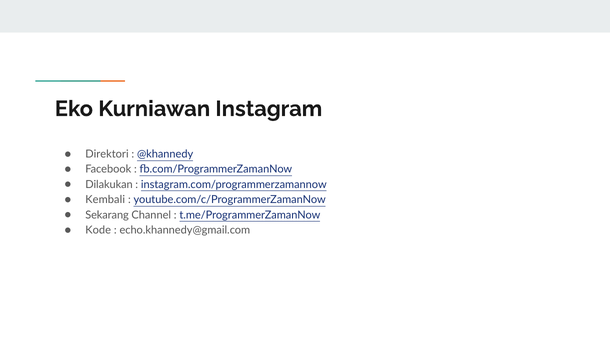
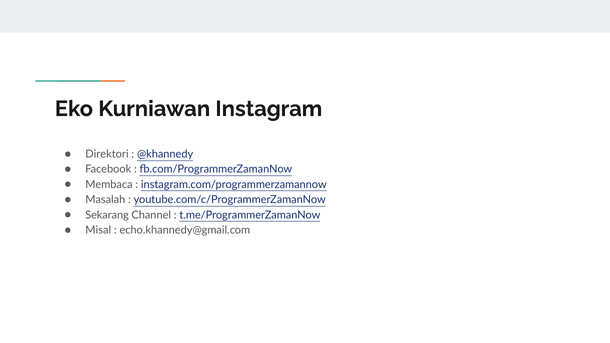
Dilakukan: Dilakukan -> Membaca (109, 185)
Kembali: Kembali -> Masalah (105, 200)
Kode: Kode -> Misal (98, 230)
